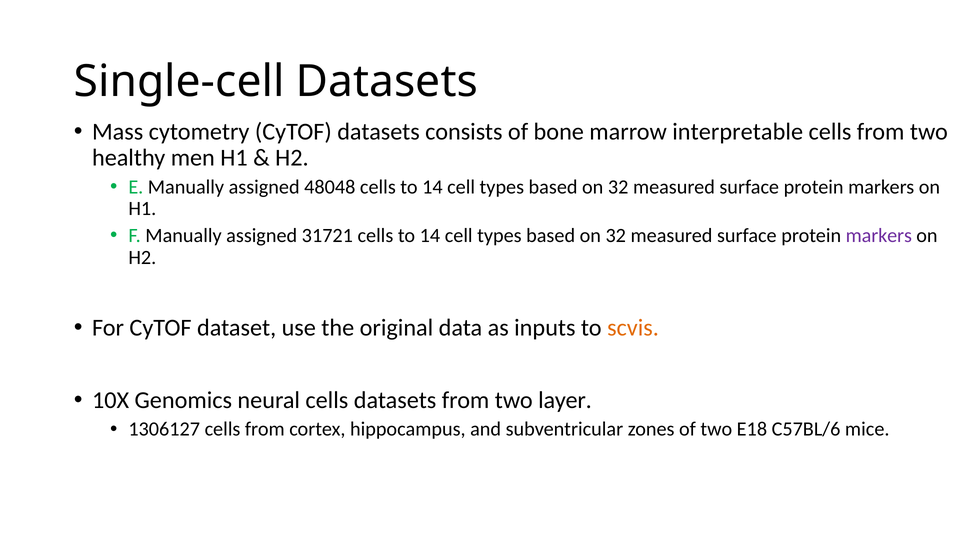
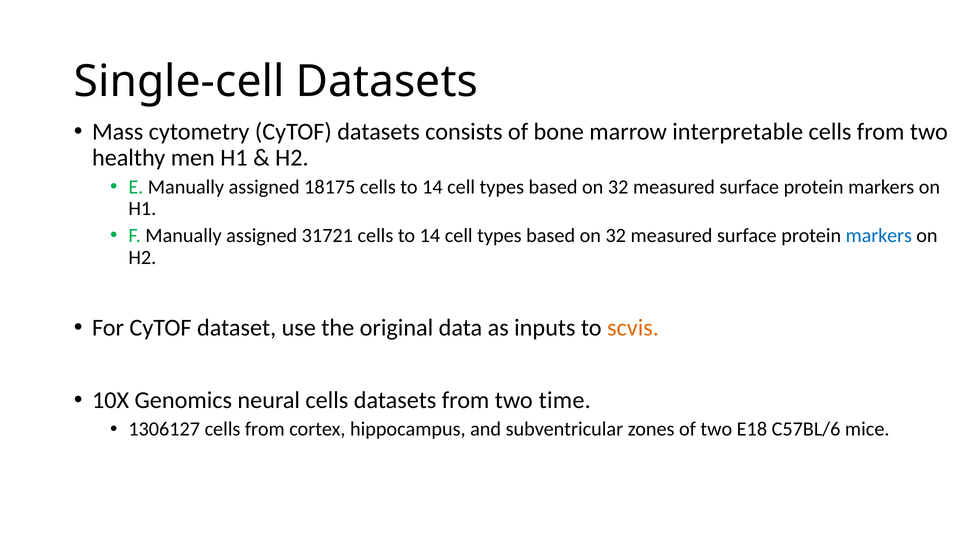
48048: 48048 -> 18175 (330, 187)
markers colour: purple -> blue (879, 236)
layer: layer -> time (565, 400)
